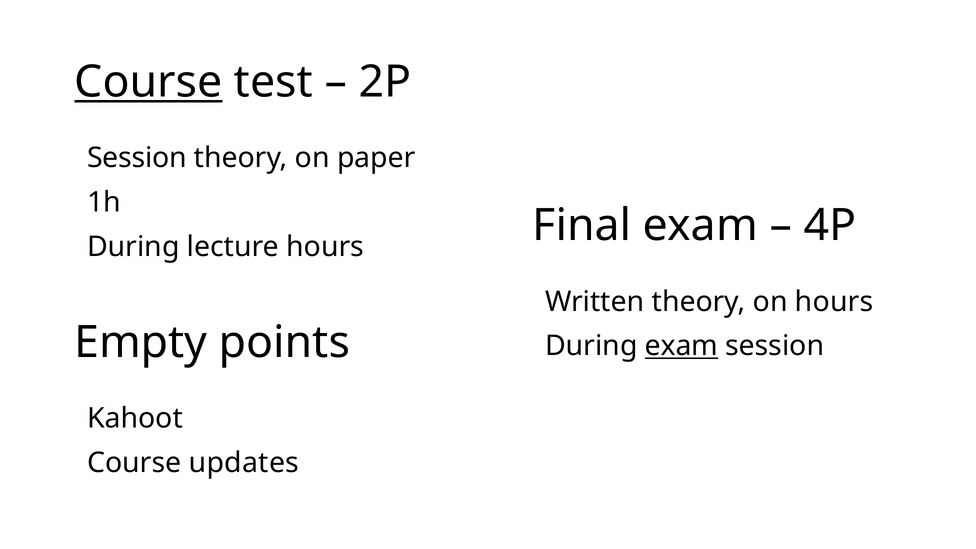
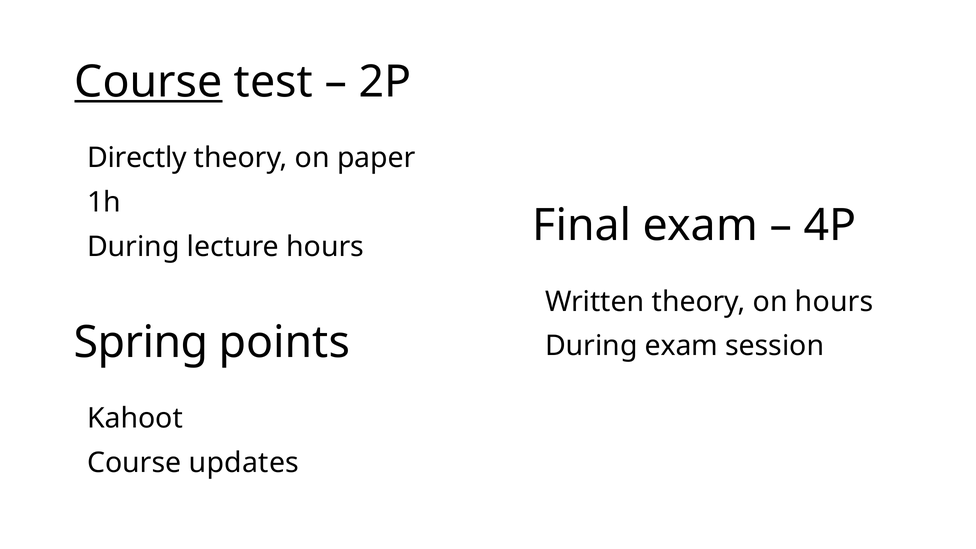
Session: Session -> Directly (137, 158)
Empty: Empty -> Spring (141, 343)
exam underline: present -> none (681, 346)
